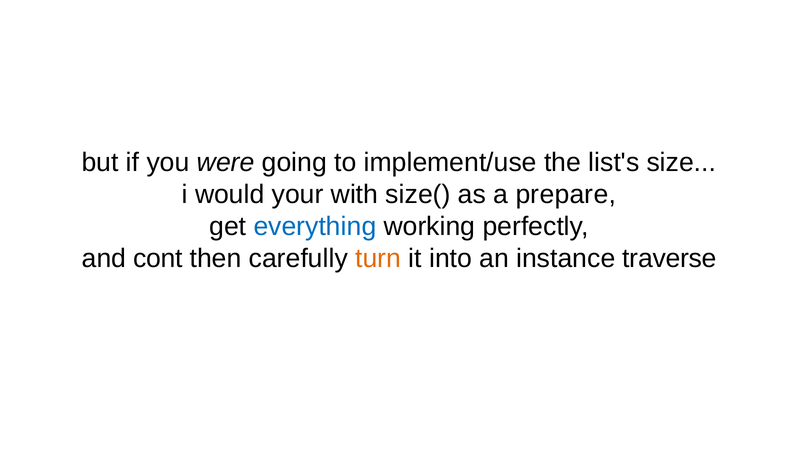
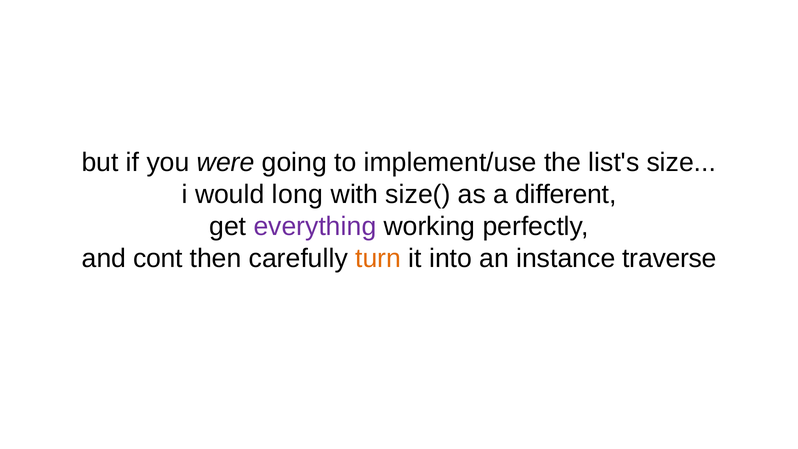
your: your -> long (298, 194)
prepare: prepare -> different (566, 194)
everything colour: blue -> purple (315, 226)
